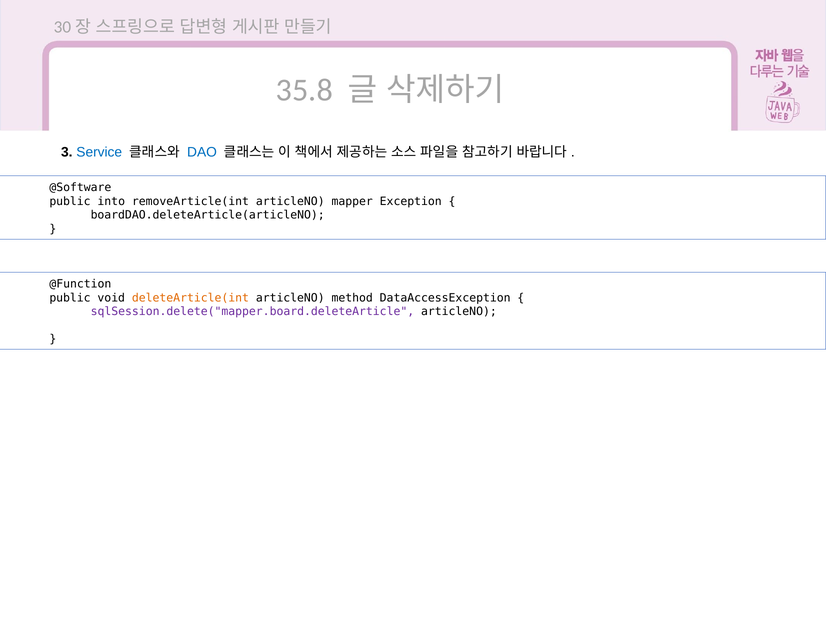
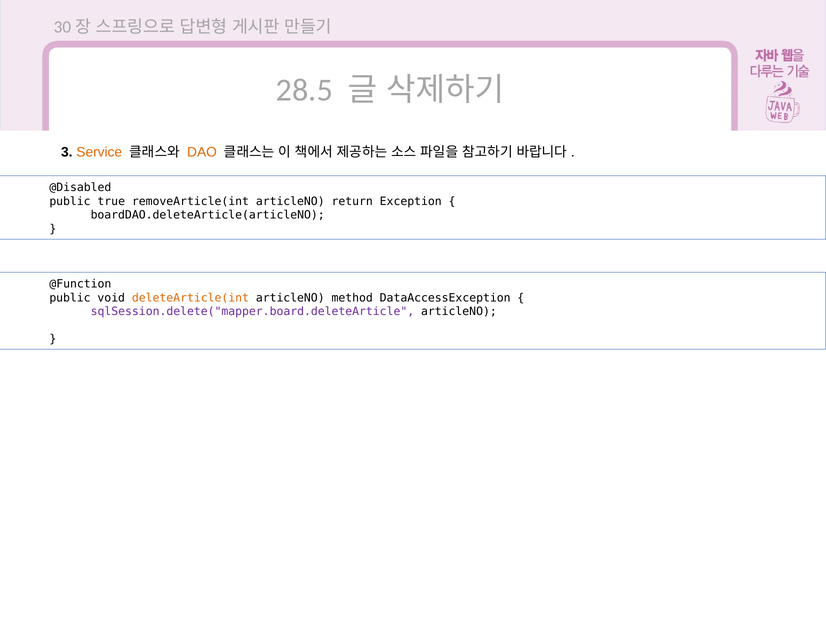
35.8: 35.8 -> 28.5 (304, 90)
Service colour: blue -> orange (99, 152)
DAO colour: blue -> orange (202, 152)
@Software: @Software -> @Disabled (80, 188)
into: into -> true (111, 202)
mapper: mapper -> return (352, 202)
